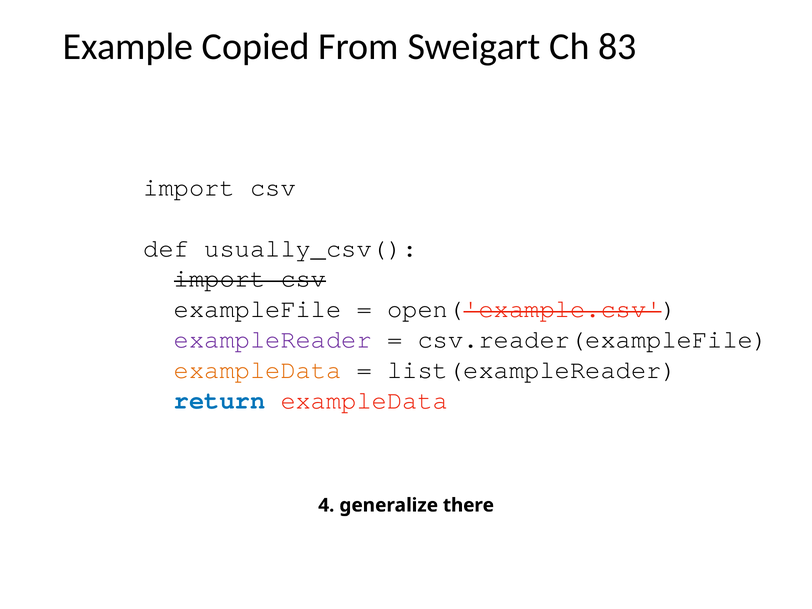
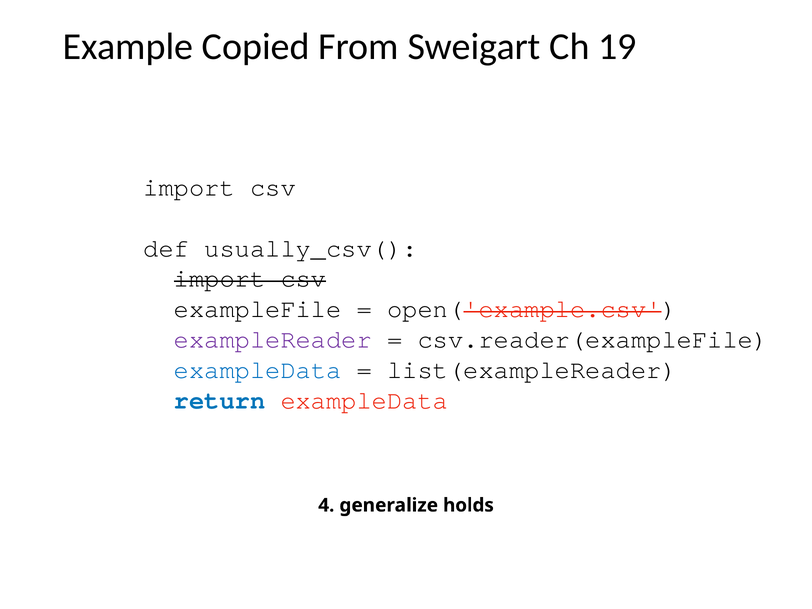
83: 83 -> 19 (617, 47)
exampleData colour: orange -> blue (258, 370)
there: there -> holds (468, 505)
